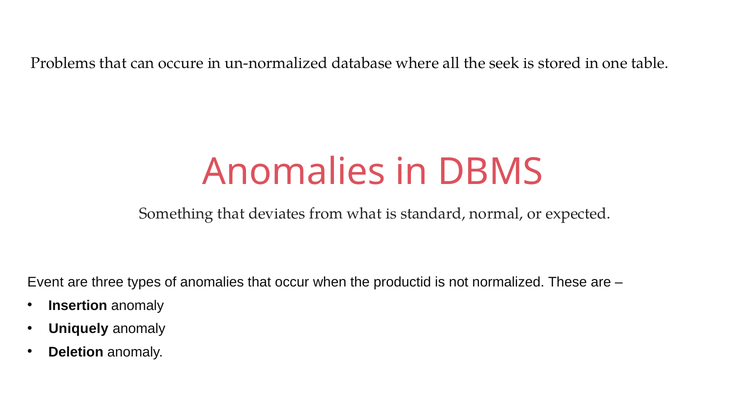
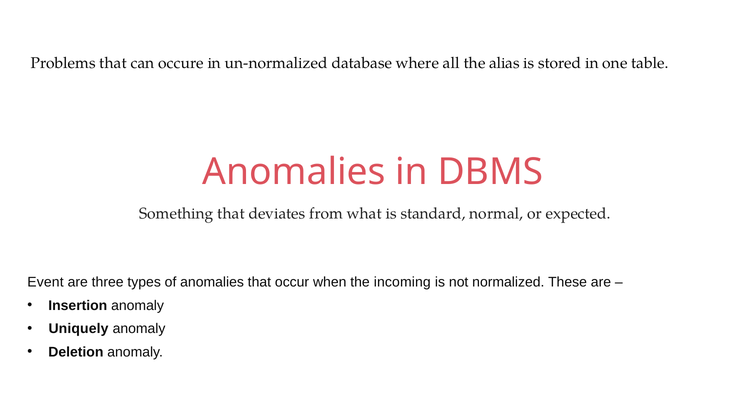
seek: seek -> alias (504, 63)
productid: productid -> incoming (402, 283)
